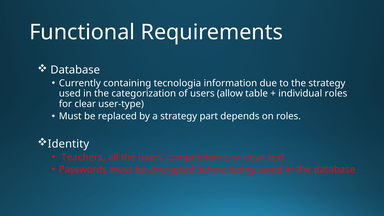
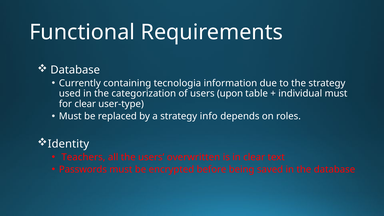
allow: allow -> upon (230, 94)
individual roles: roles -> must (336, 94)
part: part -> info (209, 116)
competition: competition -> overwritten (193, 157)
